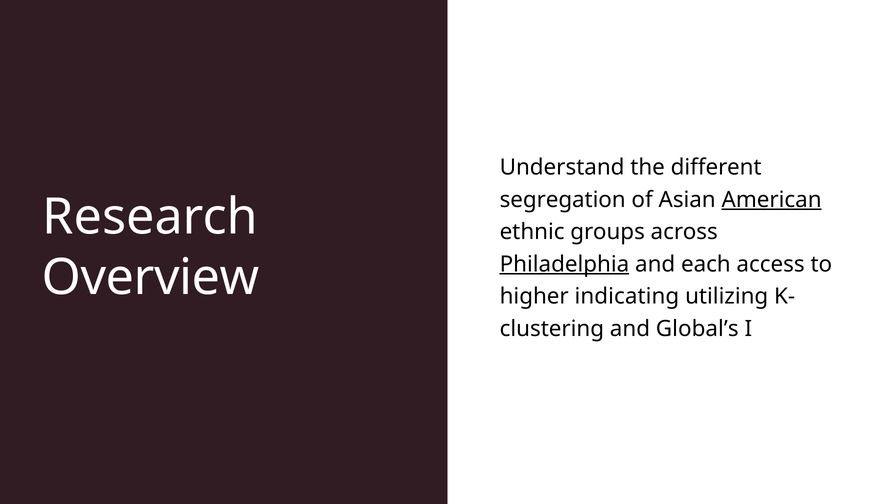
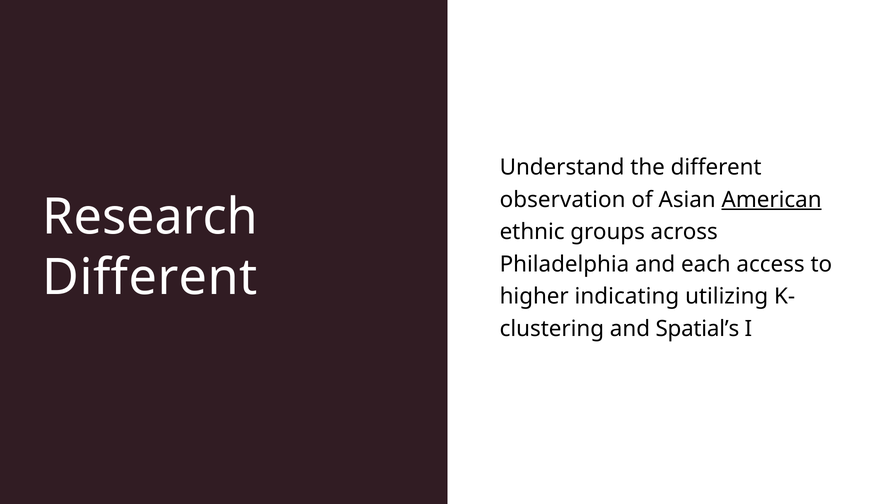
segregation: segregation -> observation (563, 200)
Philadelphia underline: present -> none (564, 264)
Overview: Overview -> Different (150, 278)
Global’s: Global’s -> Spatial’s (697, 329)
